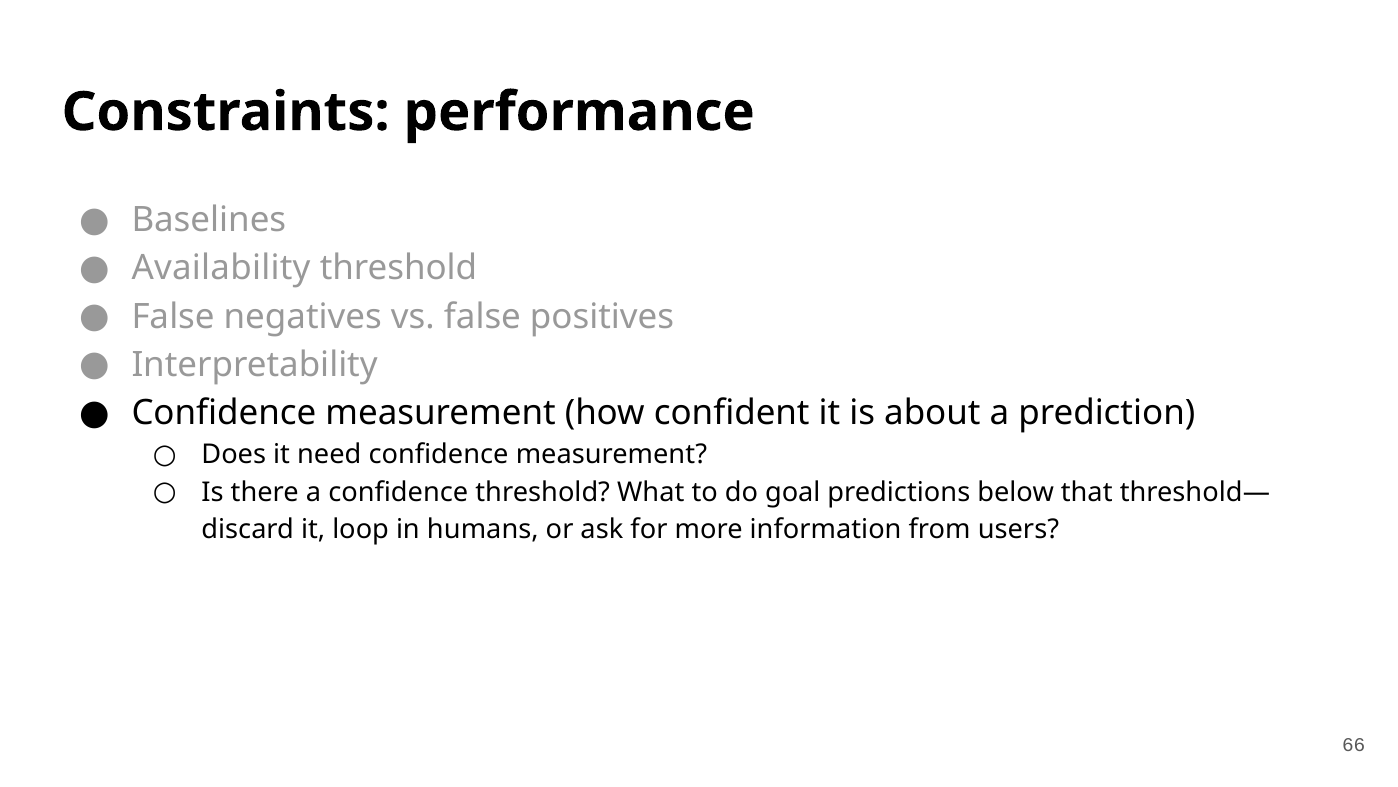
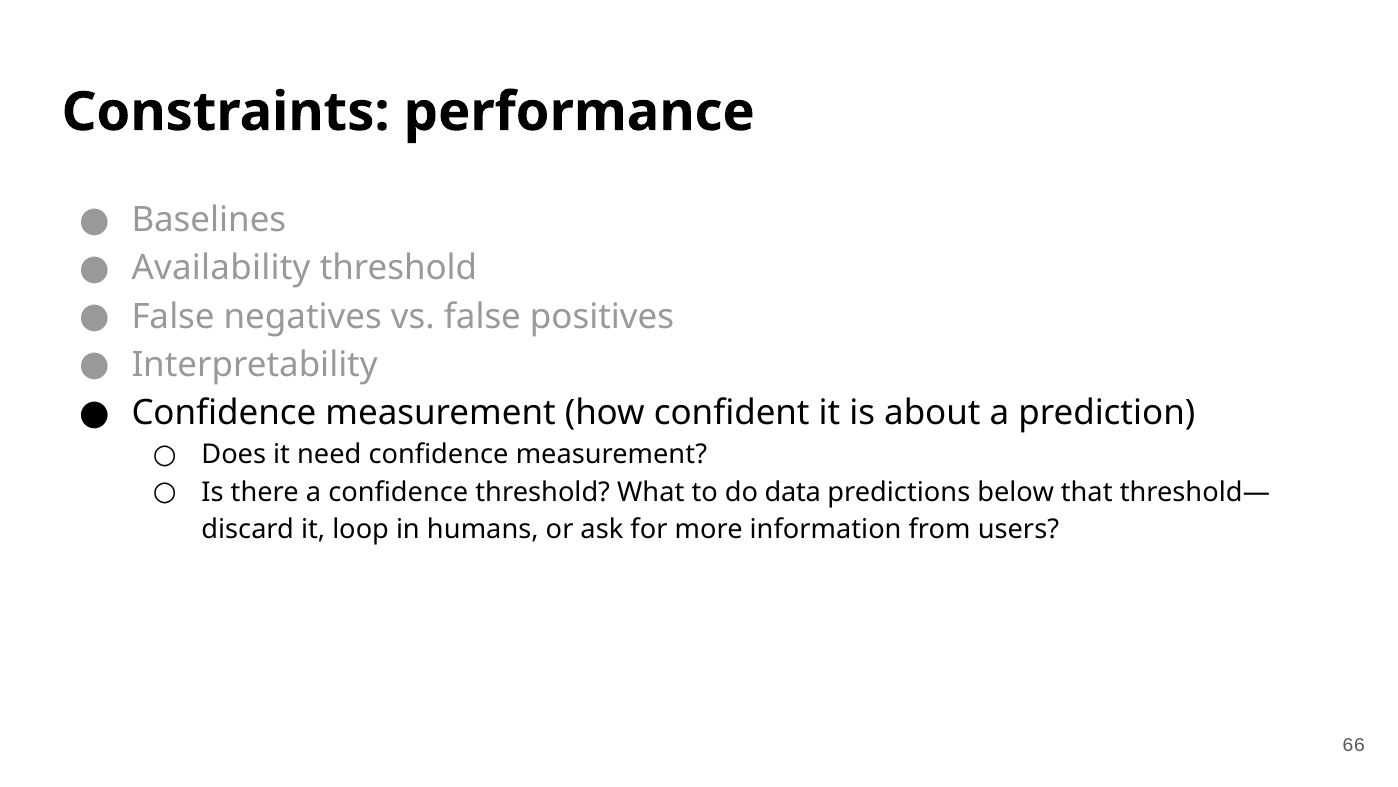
goal: goal -> data (793, 492)
